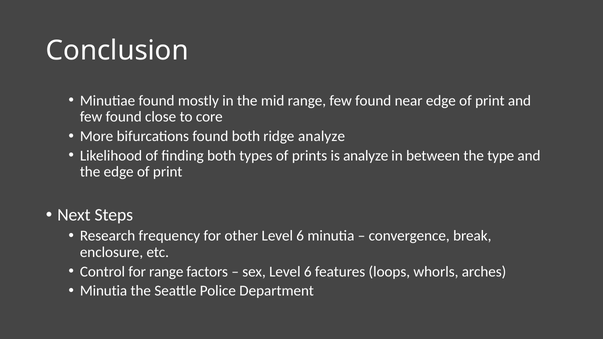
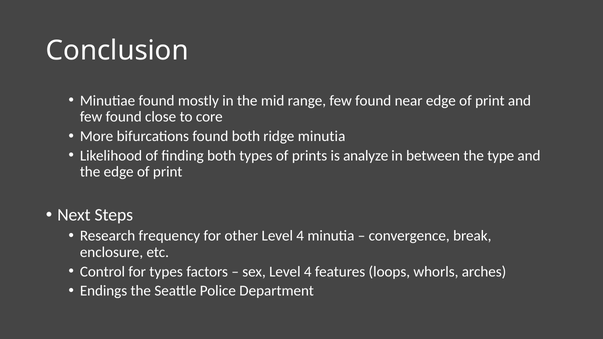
ridge analyze: analyze -> minutia (322, 136)
other Level 6: 6 -> 4 (300, 236)
for range: range -> types (166, 272)
sex Level 6: 6 -> 4 (308, 272)
Minutia: Minutia -> Endings (104, 291)
